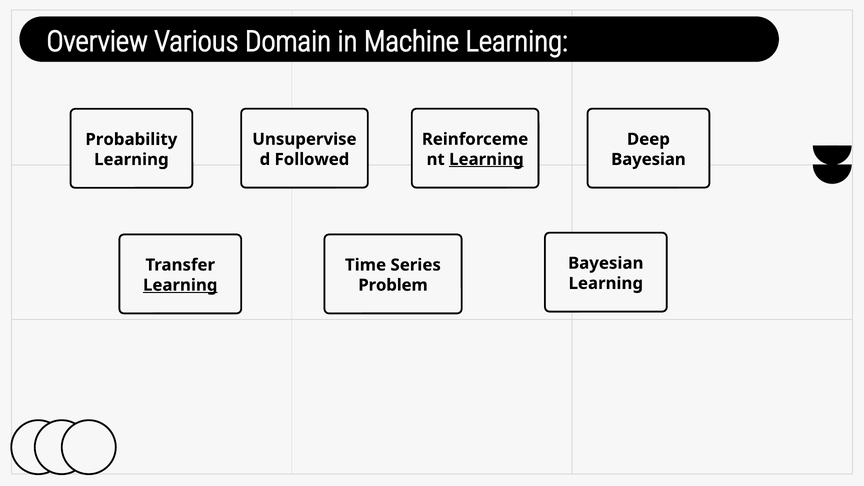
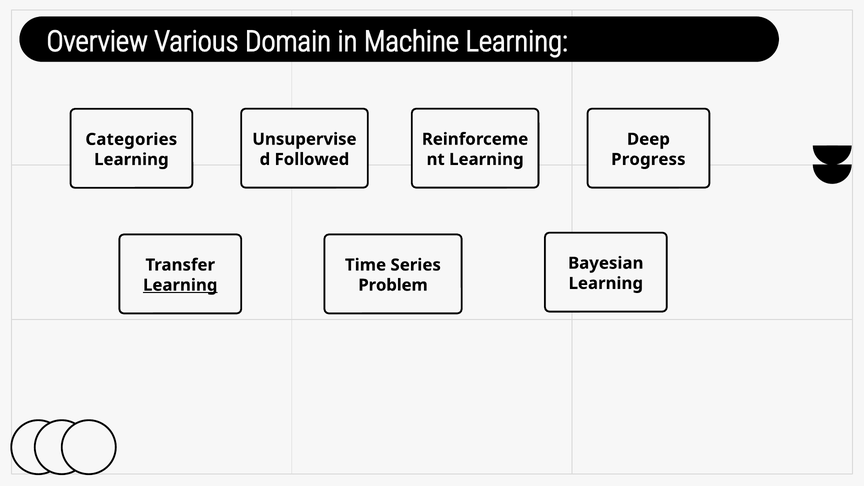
Probability: Probability -> Categories (131, 139)
Learning underline: present -> none (486, 159)
Bayesian: Bayesian -> Progress (648, 159)
